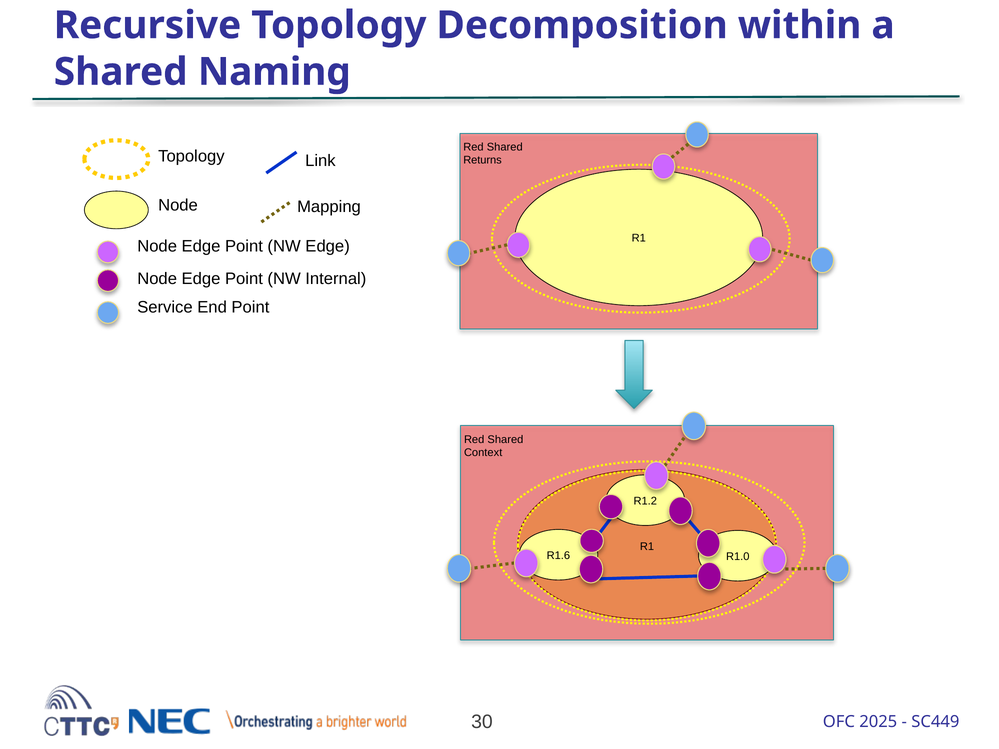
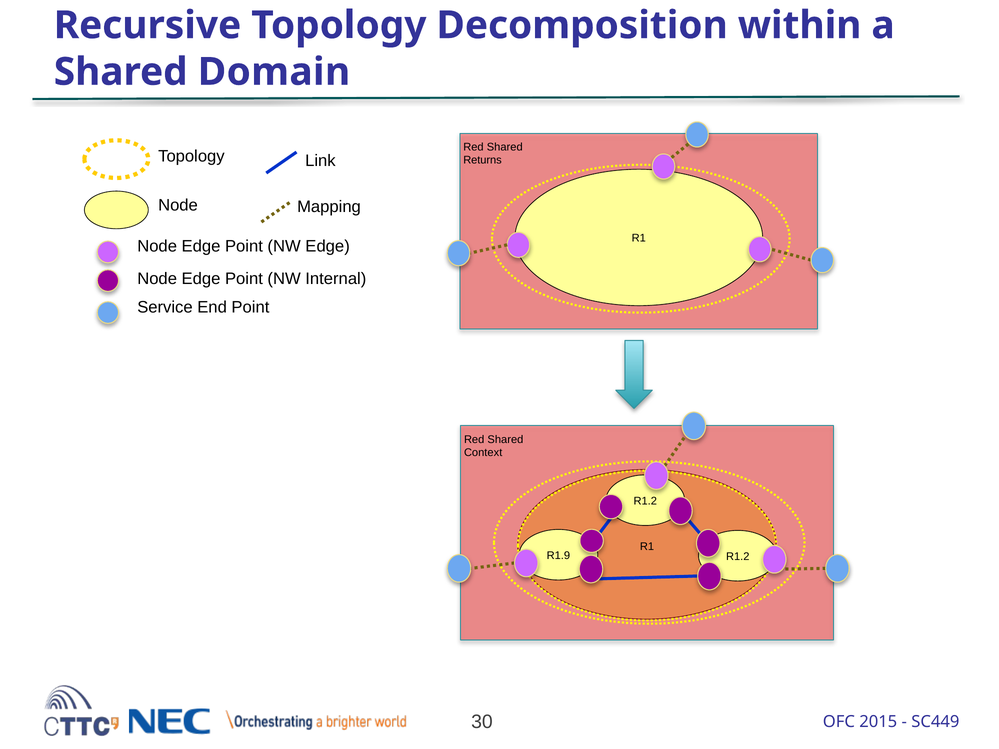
Naming: Naming -> Domain (274, 72)
R1.6: R1.6 -> R1.9 (558, 556)
R1.0: R1.0 -> R1.2 (738, 557)
2025: 2025 -> 2015 (878, 722)
